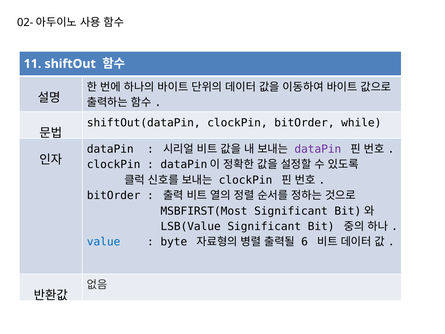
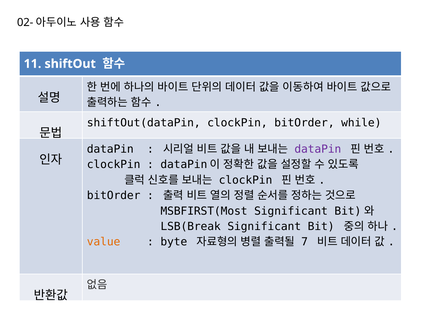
LSB(Value: LSB(Value -> LSB(Break (191, 226)
value colour: blue -> orange (104, 242)
6: 6 -> 7 (305, 242)
